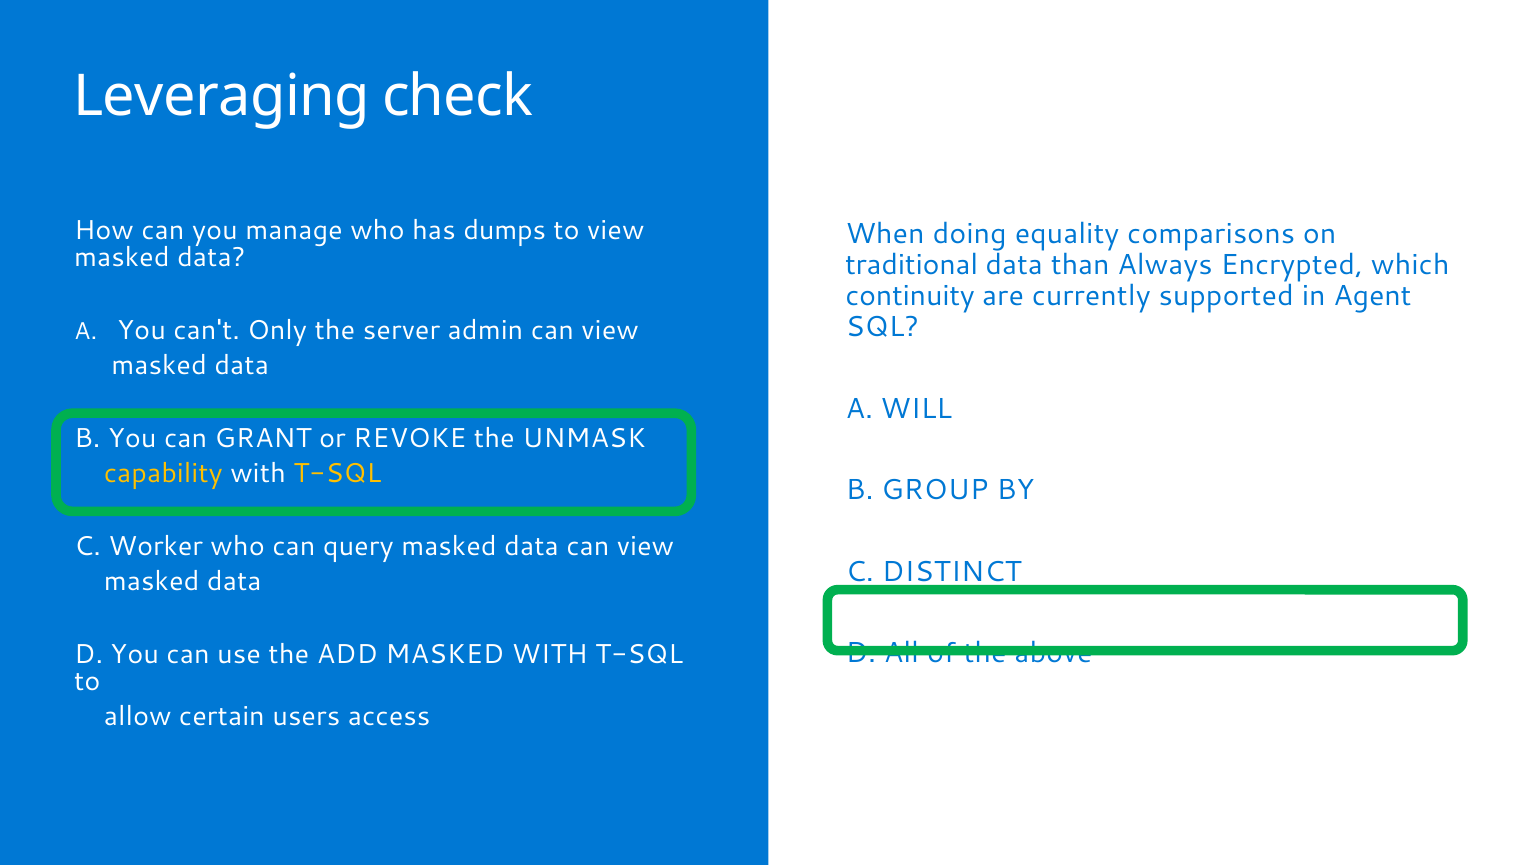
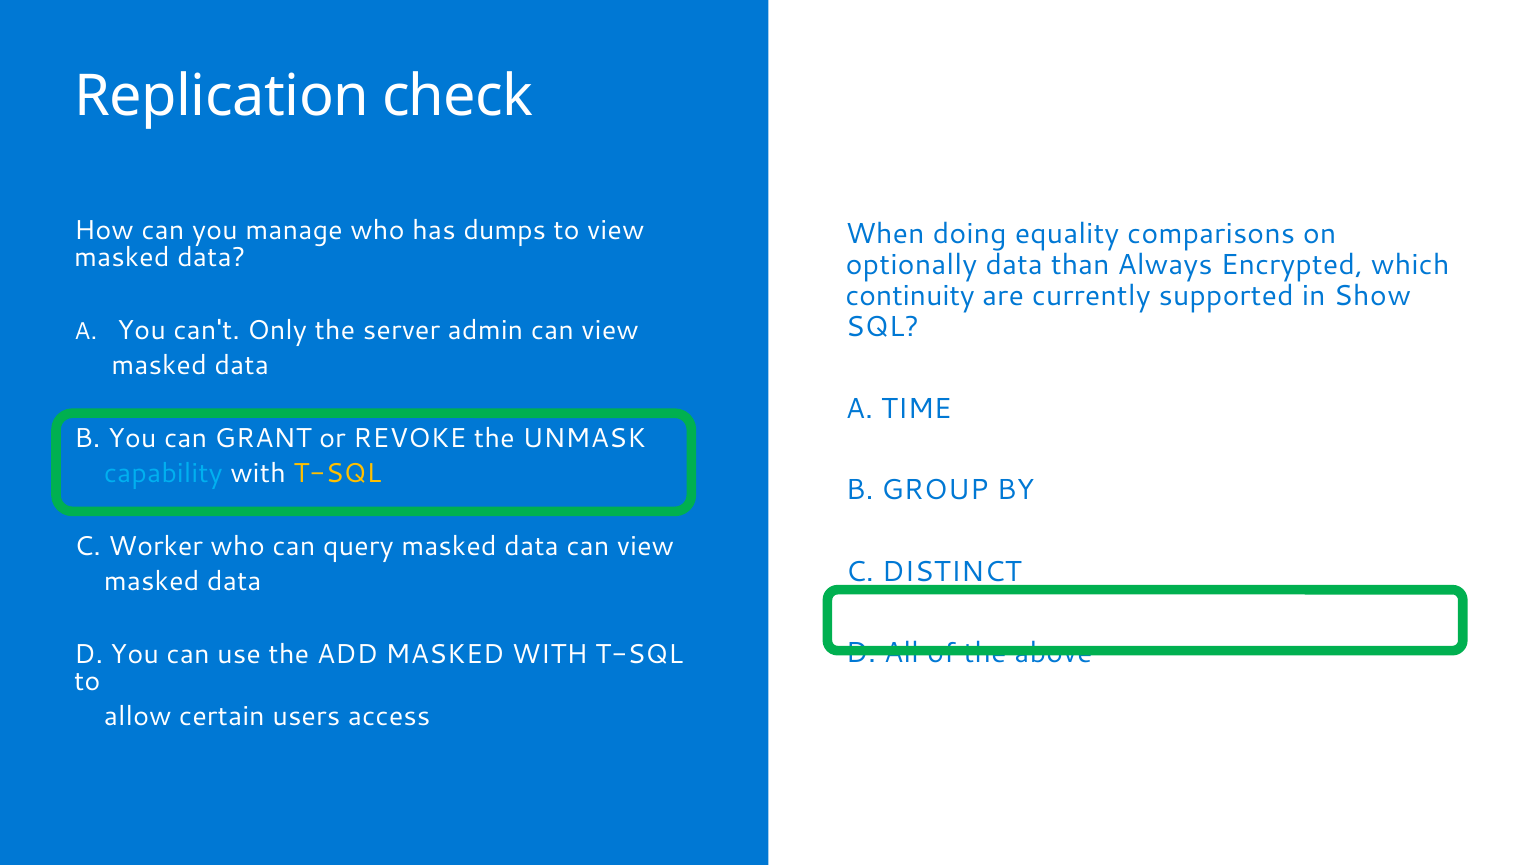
Leveraging: Leveraging -> Replication (222, 96)
traditional: traditional -> optionally (911, 265)
Agent: Agent -> Show (1372, 296)
WILL: WILL -> TIME (916, 409)
capability colour: yellow -> light blue (163, 473)
